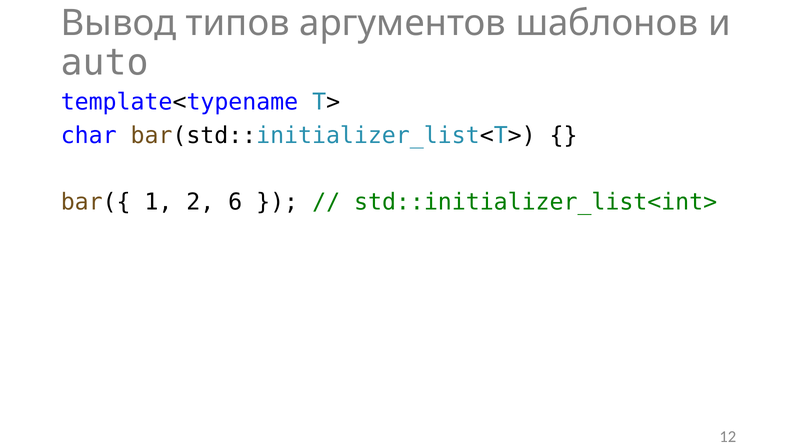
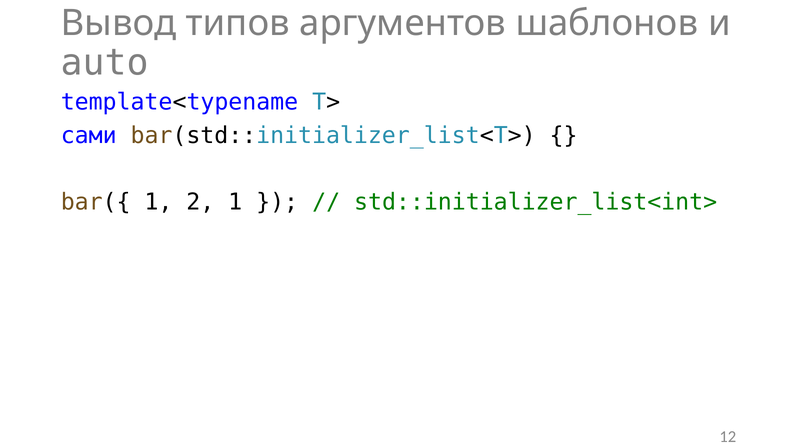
char: char -> сами (89, 135)
2 6: 6 -> 1 (235, 202)
